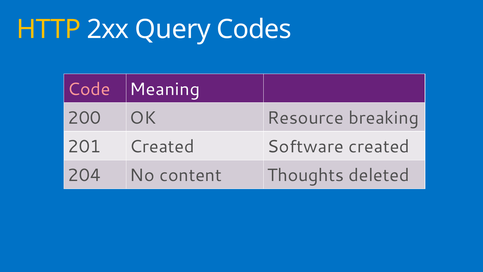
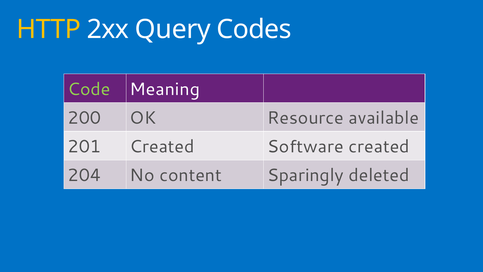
Code colour: pink -> light green (89, 89)
breaking: breaking -> available (384, 118)
Thoughts: Thoughts -> Sparingly (305, 175)
